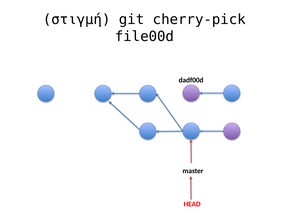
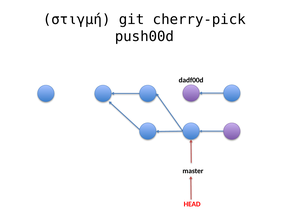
file00d: file00d -> push00d (144, 36)
